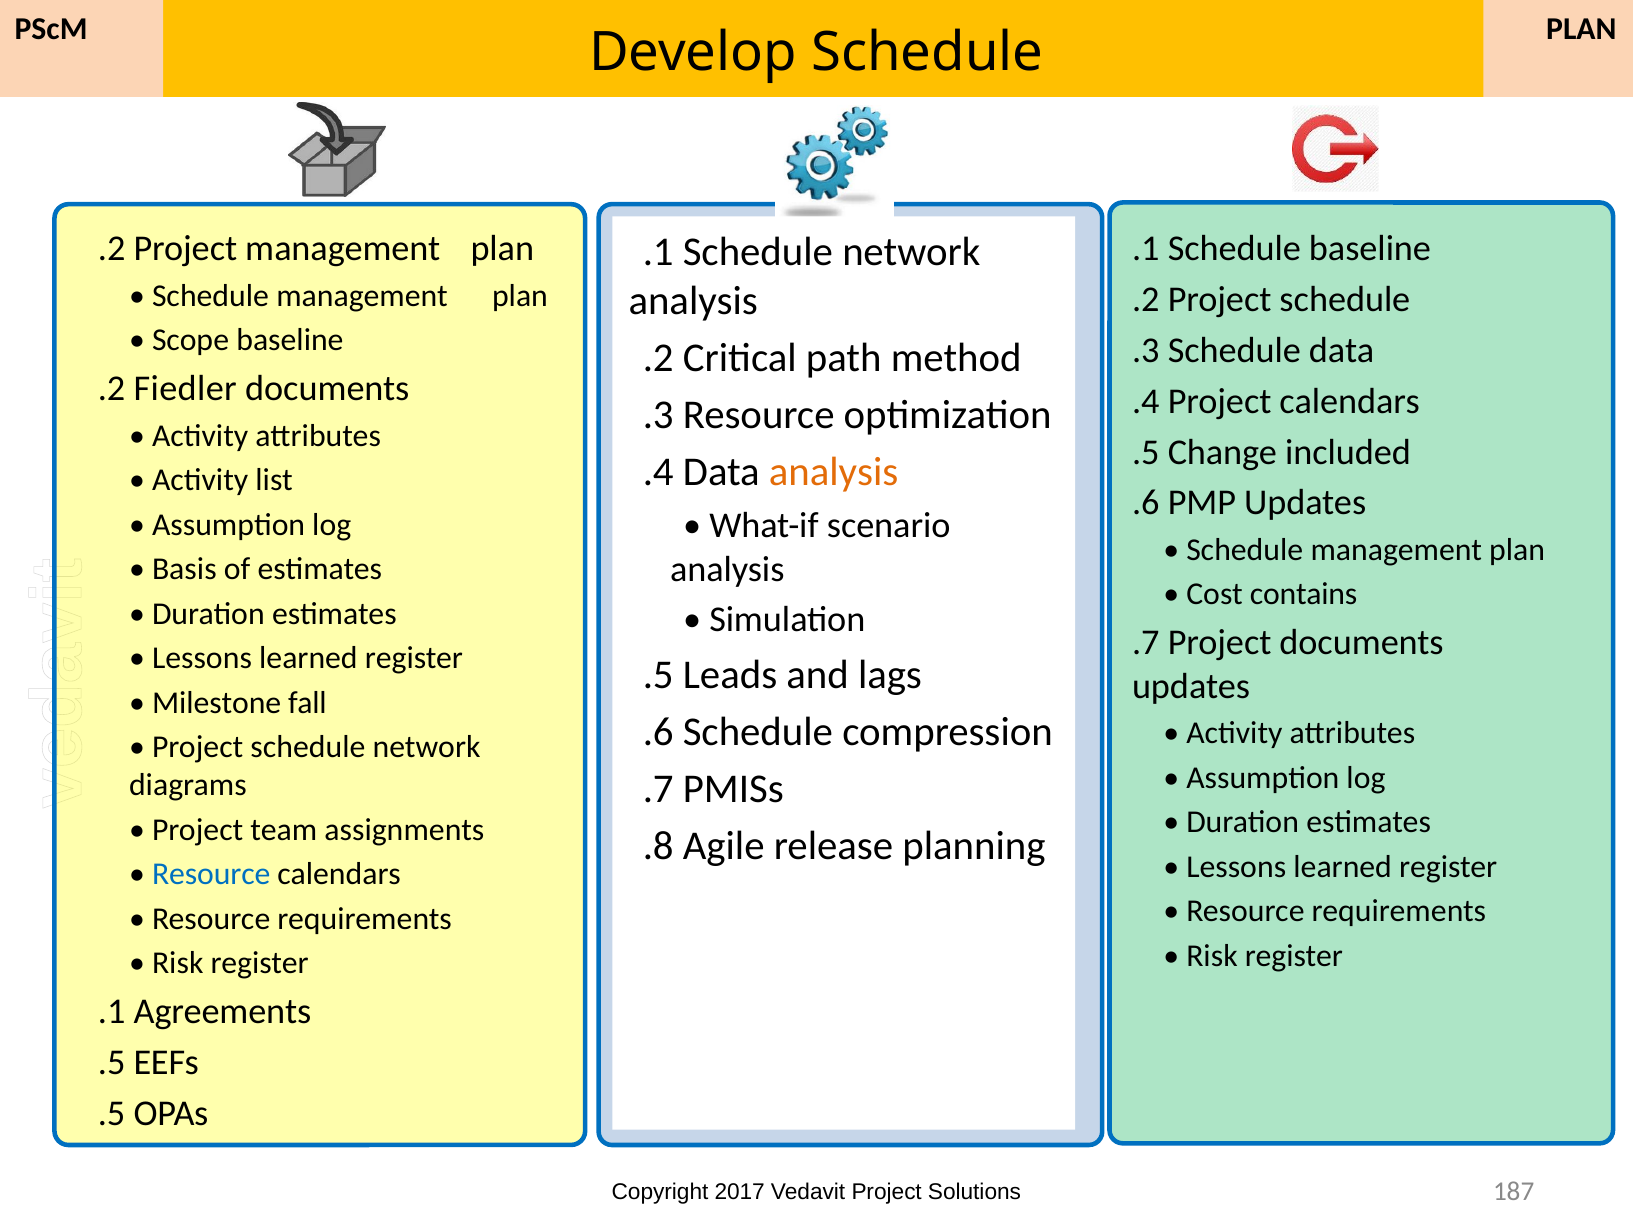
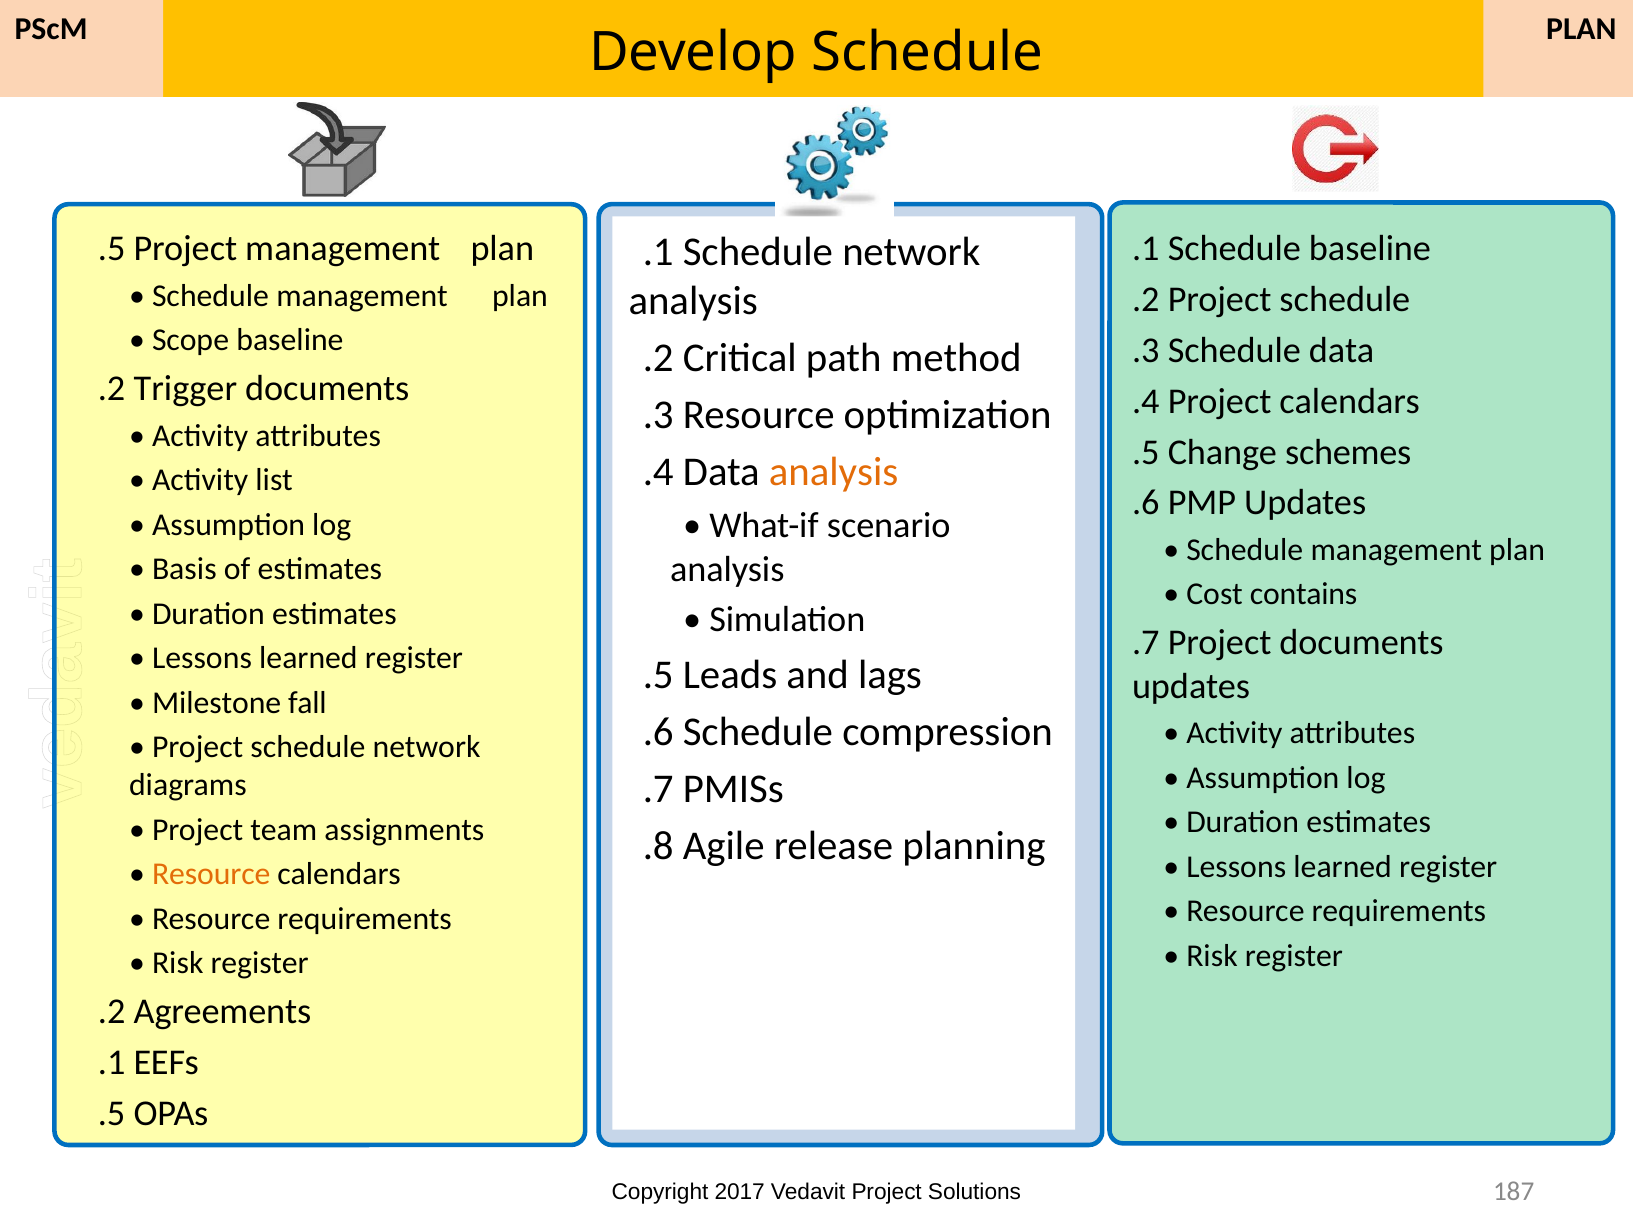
.2: .2 -> .5 (112, 249)
Fiedler: Fiedler -> Trigger (185, 389)
included: included -> schemes (1348, 452)
Resource colour: blue -> orange (211, 874)
.1: .1 -> .2 (112, 1011)
.5: .5 -> .1 (112, 1062)
